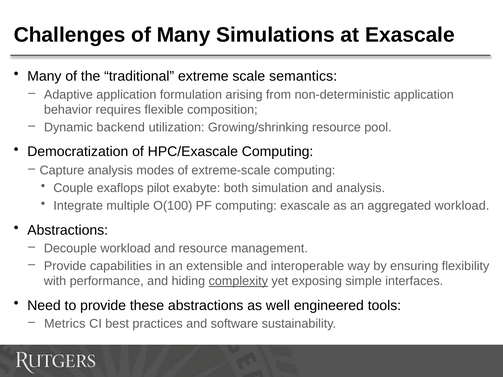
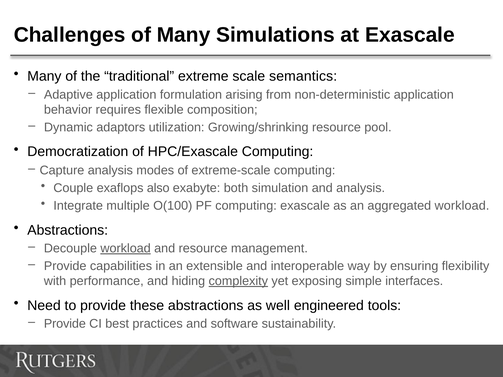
backend: backend -> adaptors (121, 127)
pilot: pilot -> also (158, 188)
workload underline: none -> present (126, 249)
Metrics: Metrics -> Provide (65, 324)
